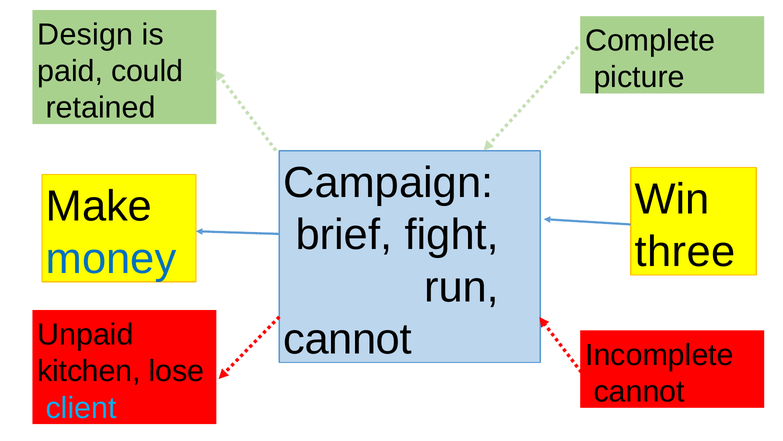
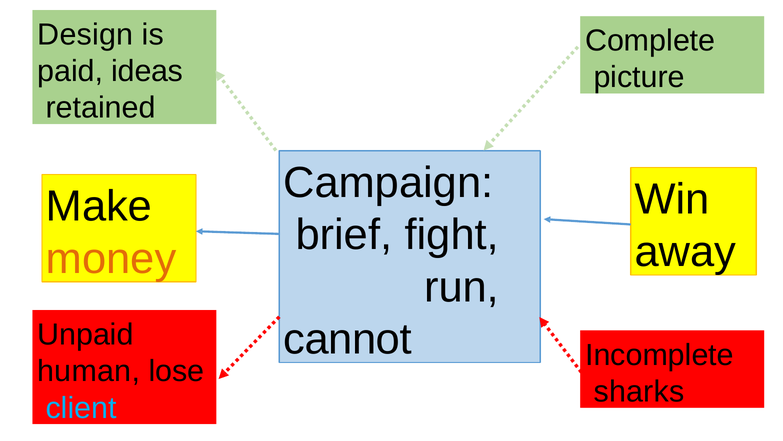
could: could -> ideas (147, 71)
three: three -> away (685, 252)
money colour: blue -> orange (111, 258)
kitchen: kitchen -> human (89, 371)
cannot: cannot -> sharks (639, 391)
